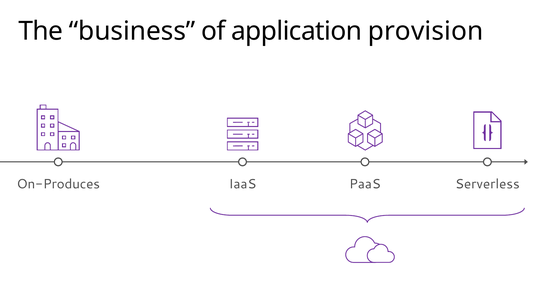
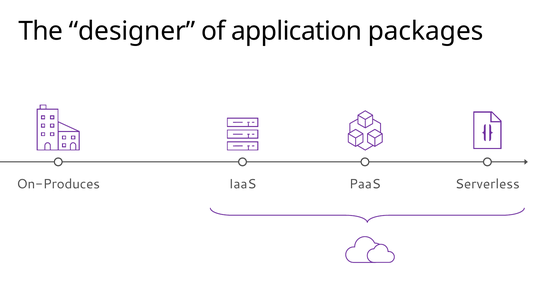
business: business -> designer (132, 31)
provision: provision -> packages (426, 31)
